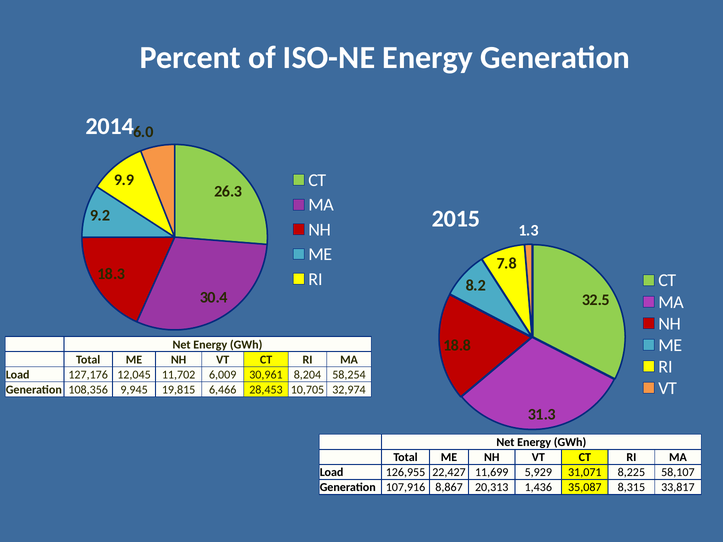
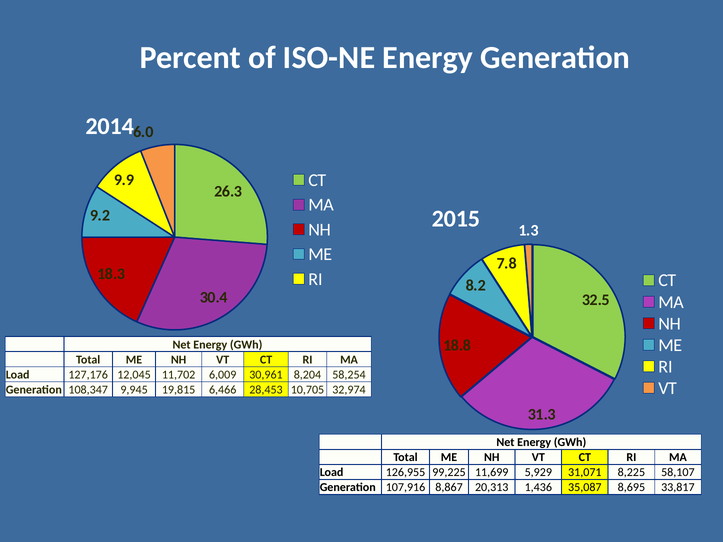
108,356: 108,356 -> 108,347 (88, 390)
22,427: 22,427 -> 99,225 (449, 473)
8,315: 8,315 -> 8,695 (631, 488)
